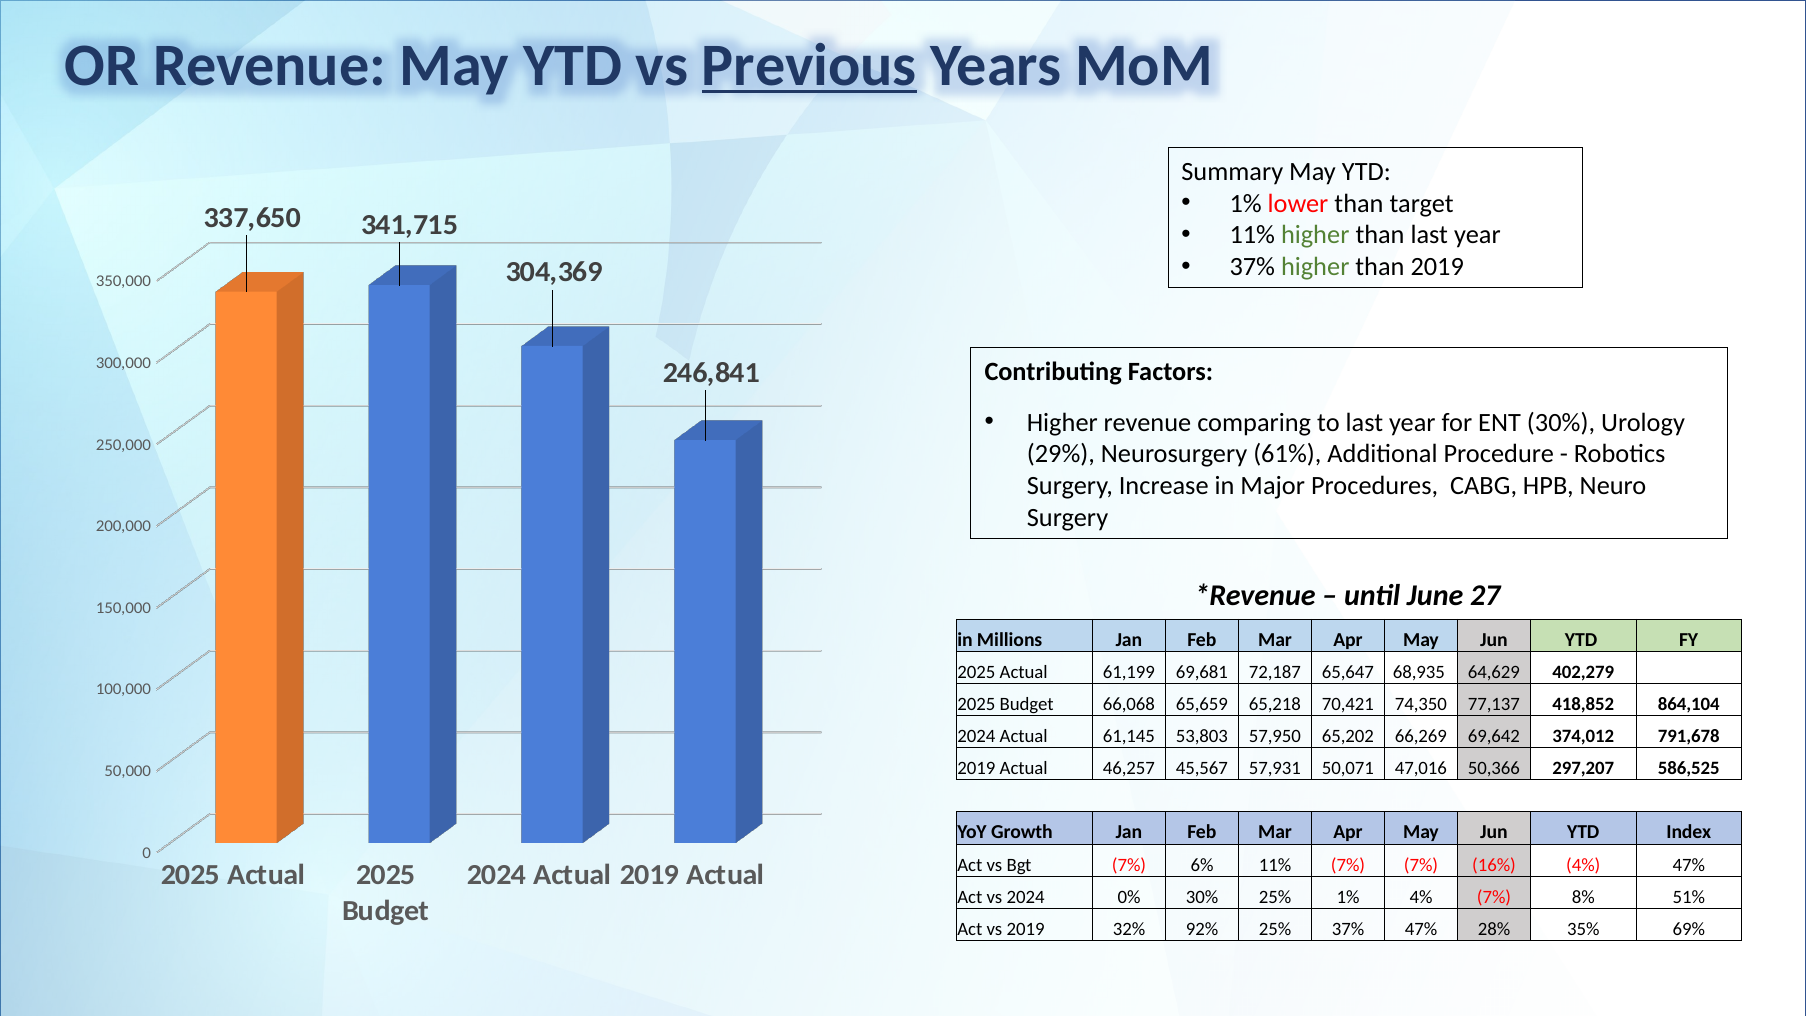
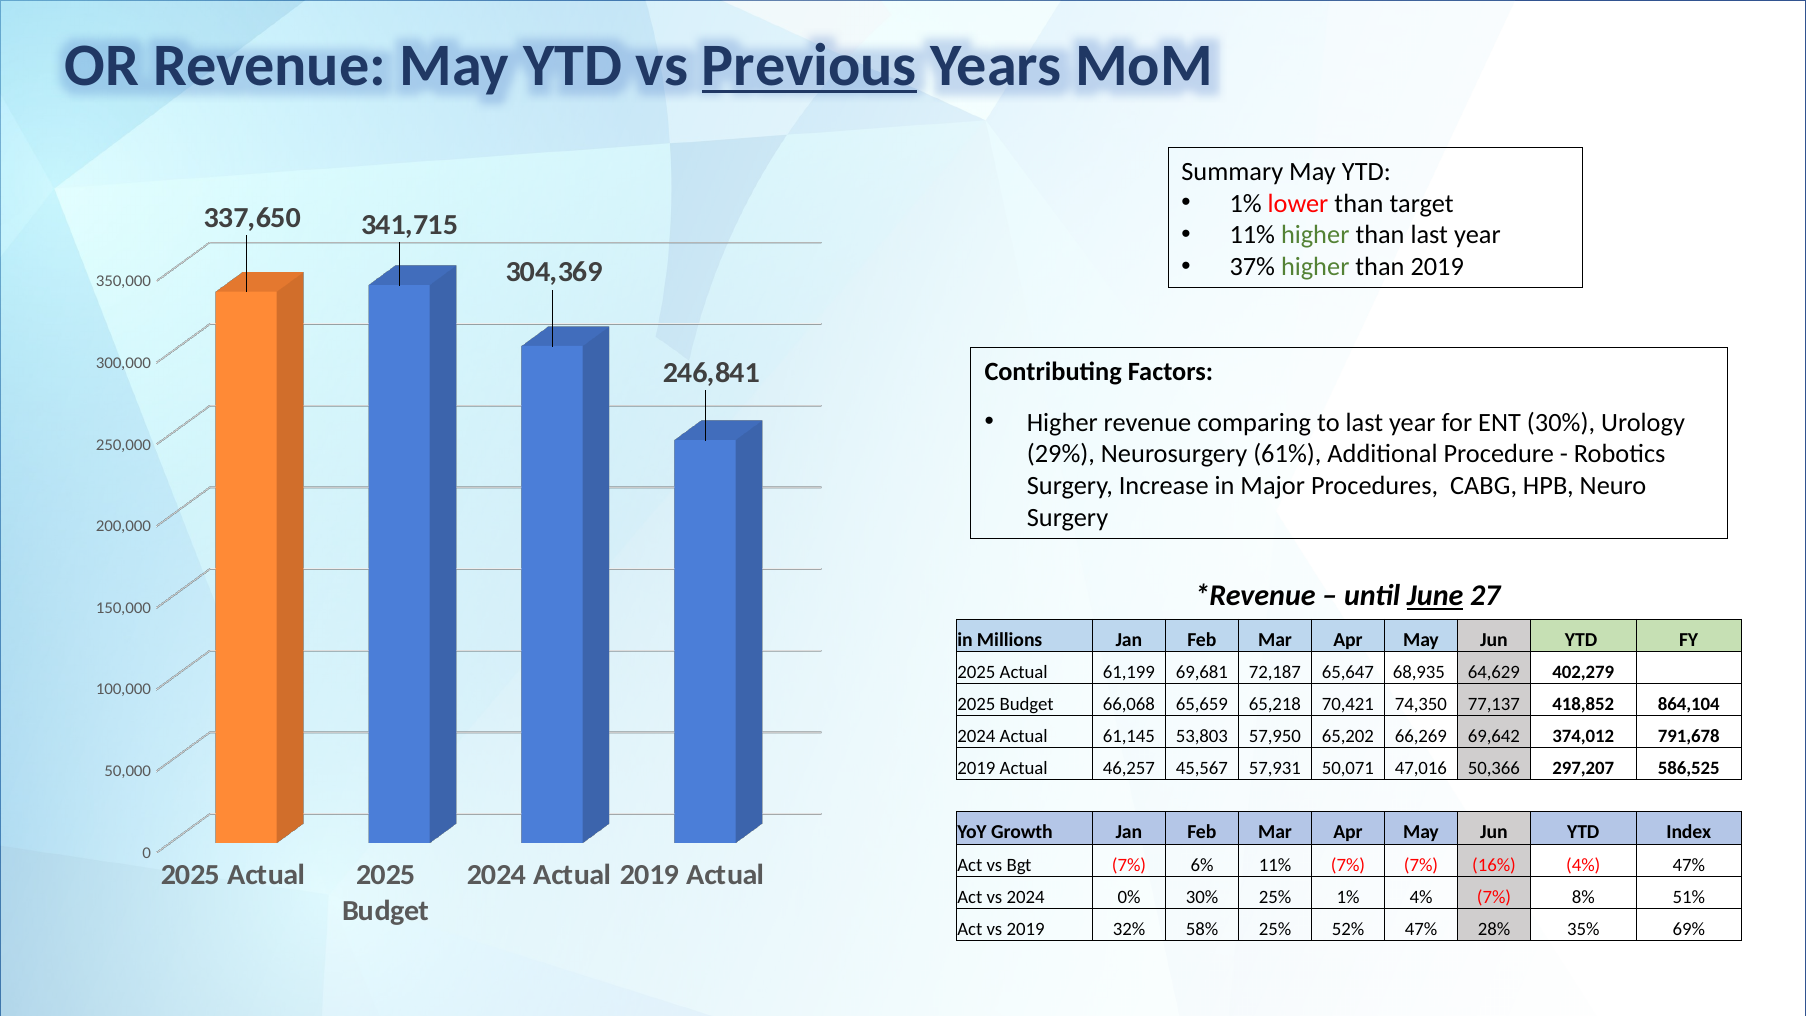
June underline: none -> present (1435, 596)
92%: 92% -> 58% (1202, 929)
25% 37%: 37% -> 52% (1348, 929)
